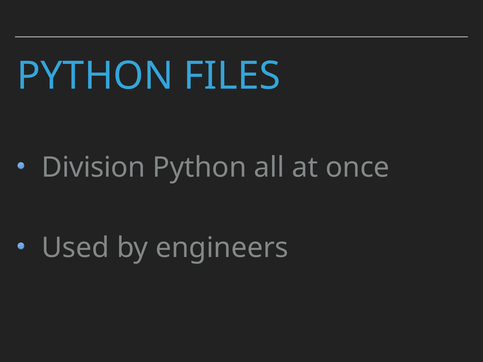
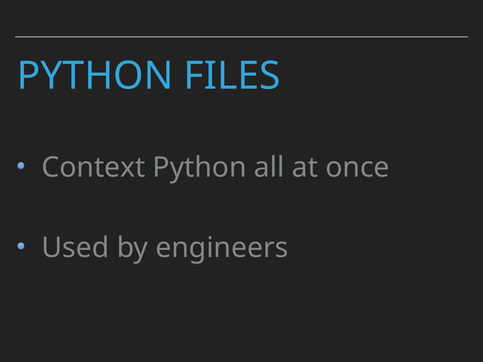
Division: Division -> Context (93, 168)
